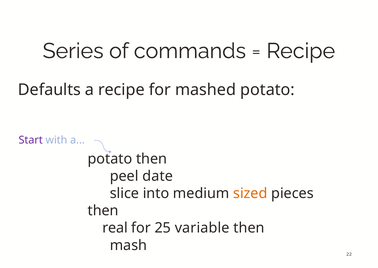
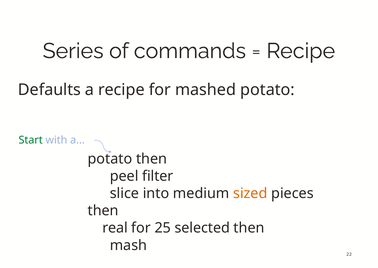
Start colour: purple -> green (31, 140)
date: date -> filter (158, 176)
variable: variable -> selected (202, 227)
